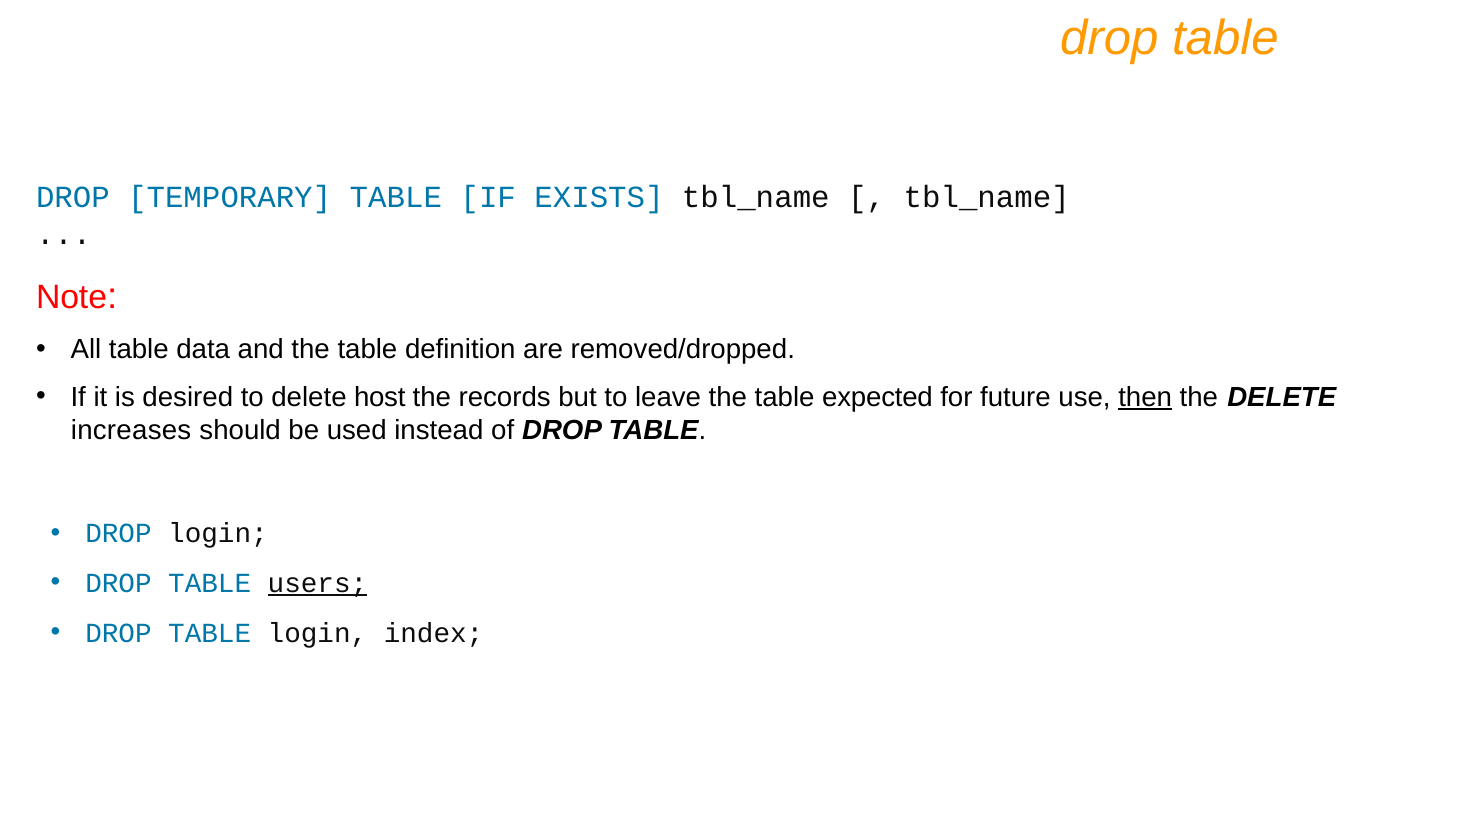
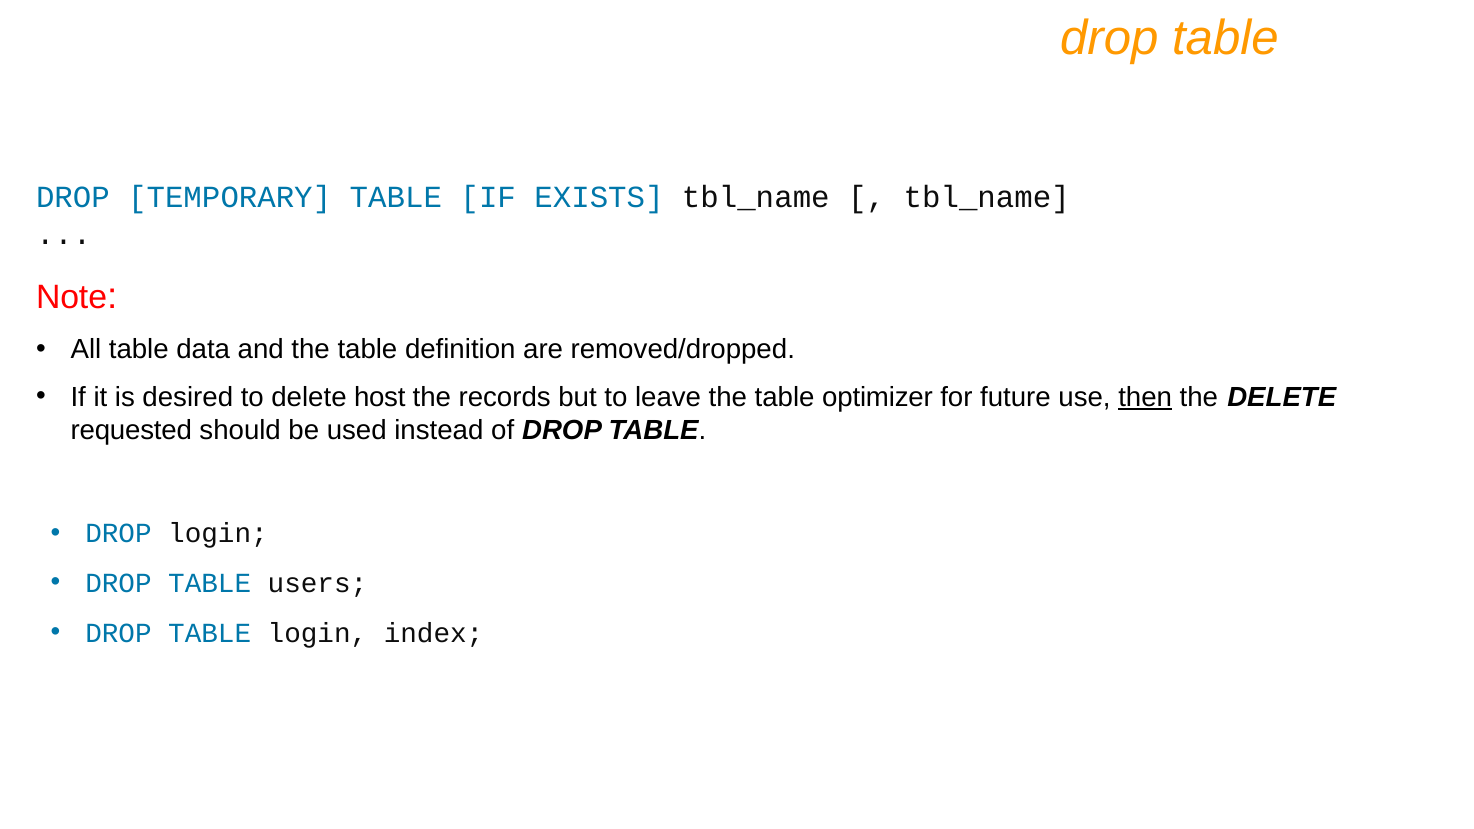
expected: expected -> optimizer (877, 397)
increases: increases -> requested (131, 430)
users underline: present -> none (317, 583)
